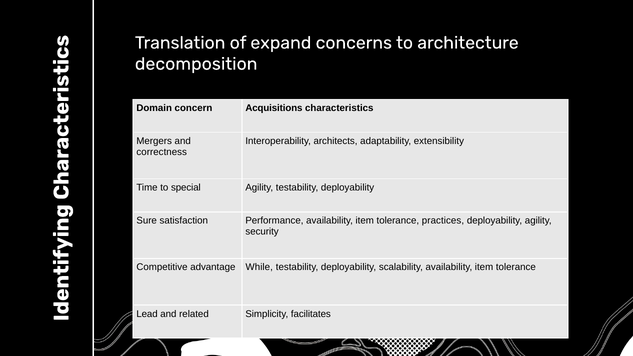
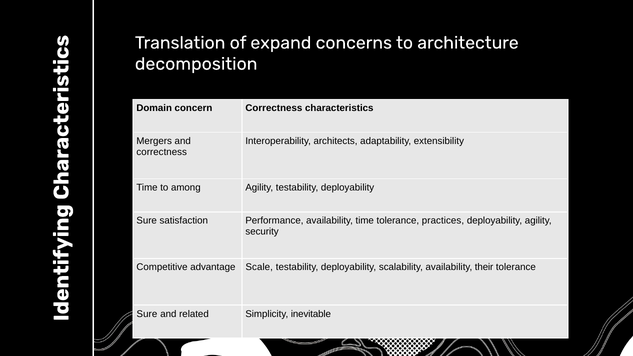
concern Acquisitions: Acquisitions -> Correctness (274, 108)
special: special -> among (186, 188)
Performance availability item: item -> time (365, 221)
While: While -> Scale (259, 267)
scalability availability item: item -> their (484, 267)
Lead: Lead -> Sure (147, 314)
facilitates: facilitates -> inevitable (311, 314)
